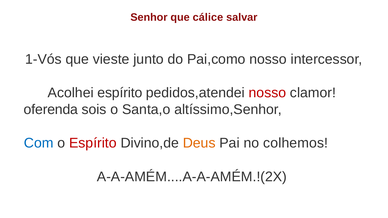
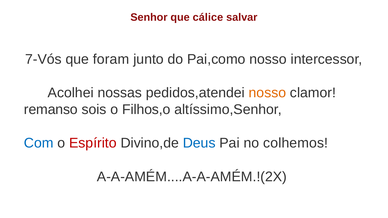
1-Vós: 1-Vós -> 7-Vós (43, 59)
vieste: vieste -> foram (111, 59)
Acolhei espírito: espírito -> nossas (120, 93)
nosso colour: red -> orange (267, 93)
oferenda: oferenda -> remanso (51, 110)
Santa,o: Santa,o -> Filhos,o (146, 110)
Deus colour: orange -> blue (199, 143)
